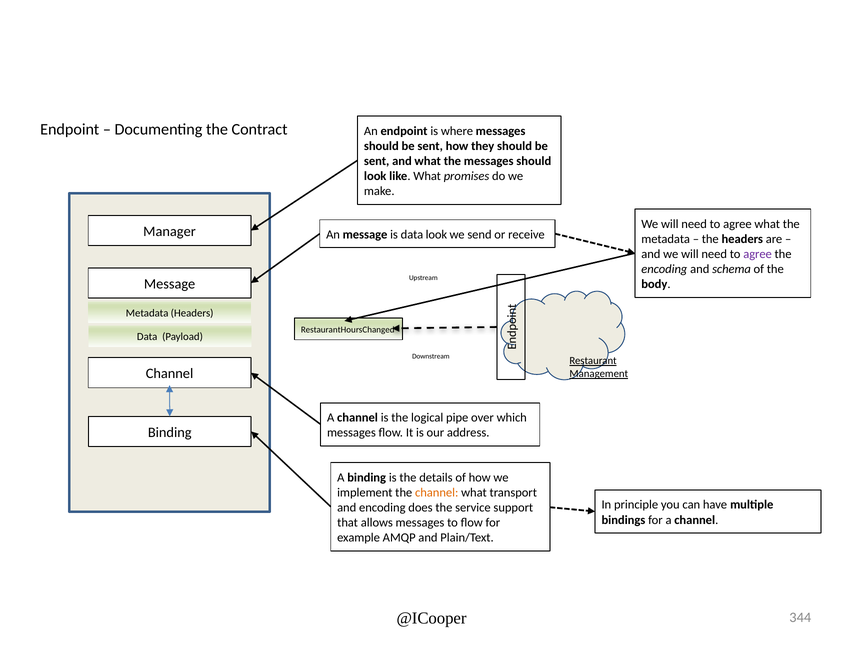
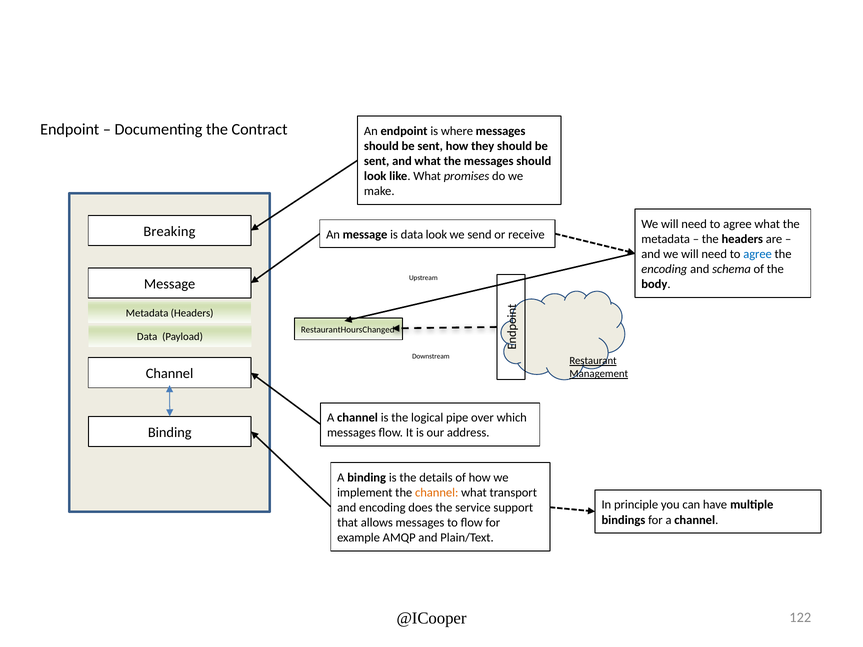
Manager: Manager -> Breaking (169, 232)
agree colour: purple -> blue (758, 254)
344: 344 -> 122 (800, 618)
